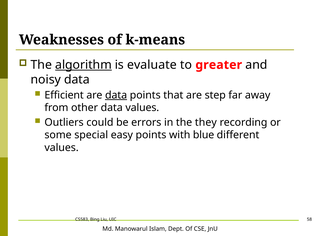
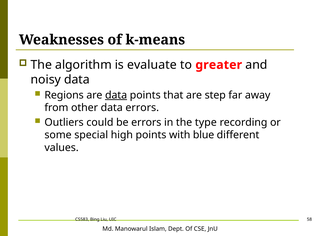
algorithm underline: present -> none (83, 65)
Efficient: Efficient -> Regions (64, 95)
data values: values -> errors (142, 108)
they: they -> type (206, 123)
easy: easy -> high (122, 135)
